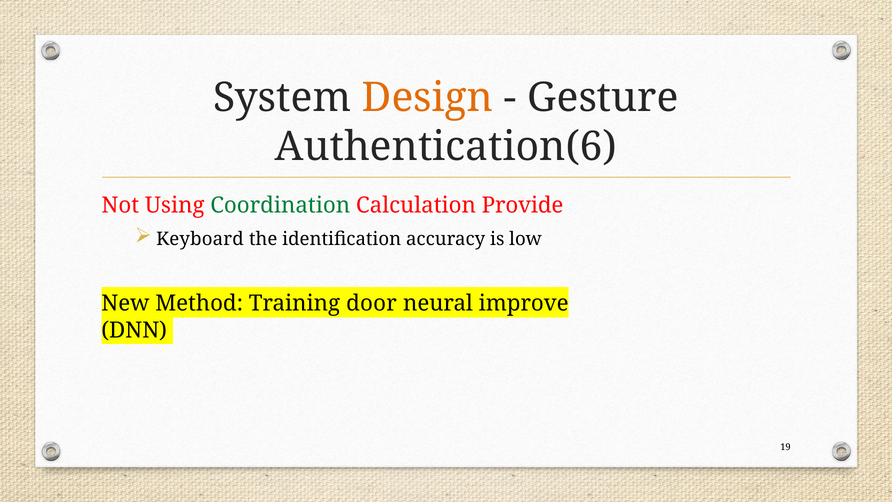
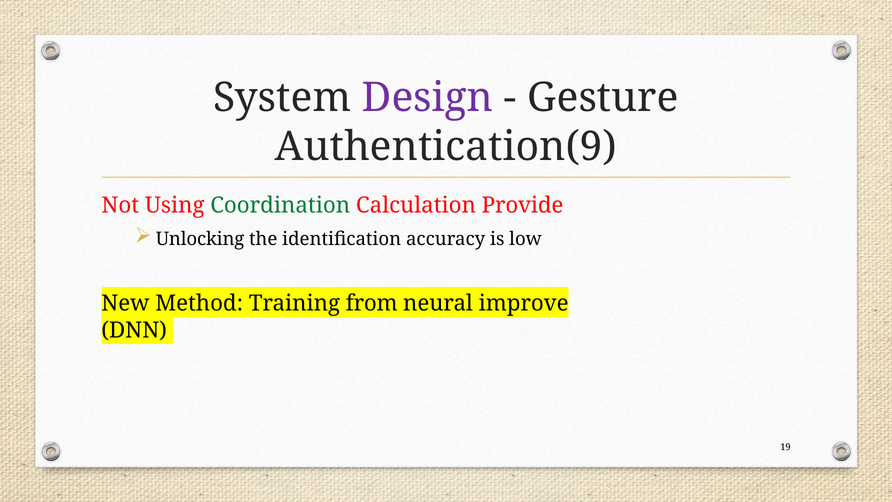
Design colour: orange -> purple (428, 98)
Authentication(6: Authentication(6 -> Authentication(9 (446, 147)
Keyboard: Keyboard -> Unlocking (200, 239)
door: door -> from (372, 303)
